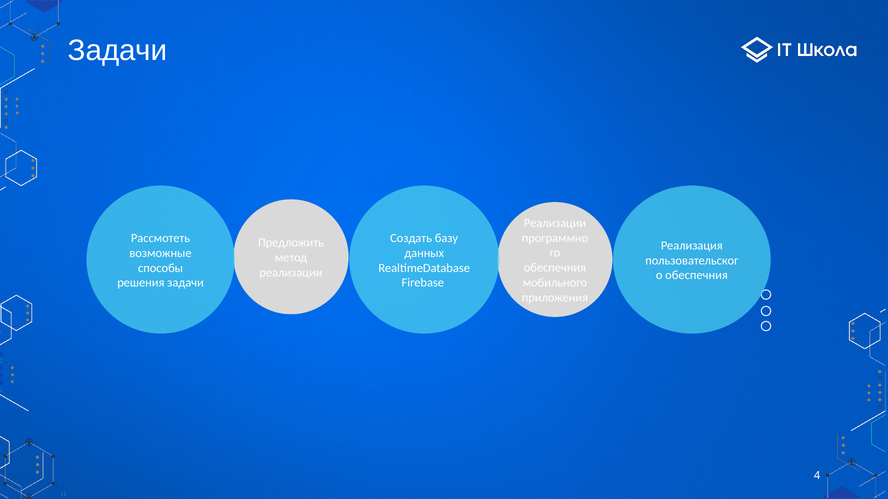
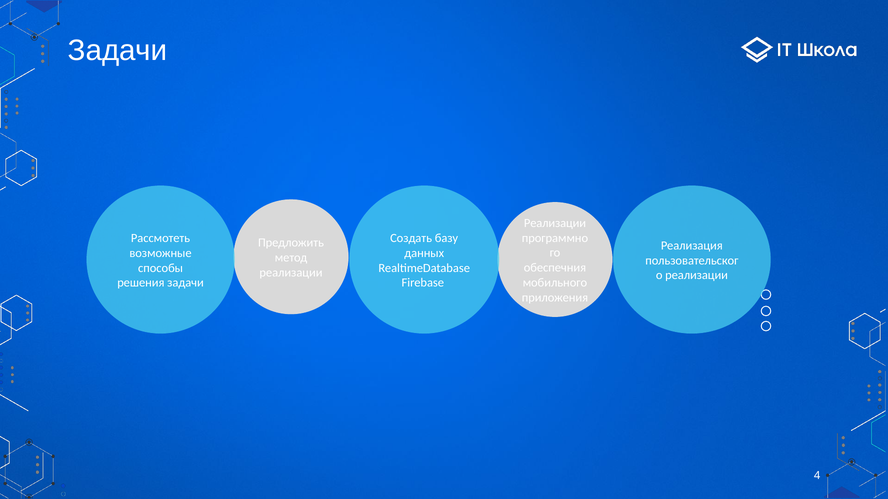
обеспечния: обеспечния -> реализации (697, 276)
